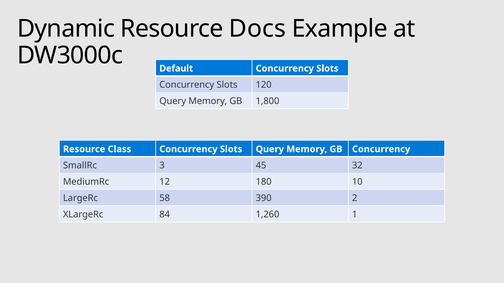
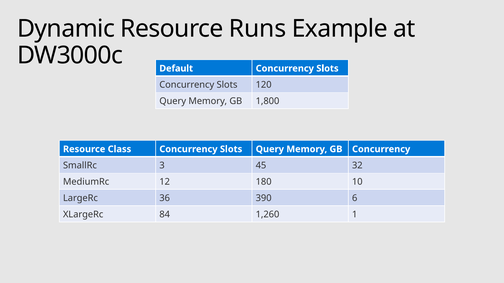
Docs: Docs -> Runs (258, 29)
58: 58 -> 36 (165, 198)
2: 2 -> 6 (355, 198)
